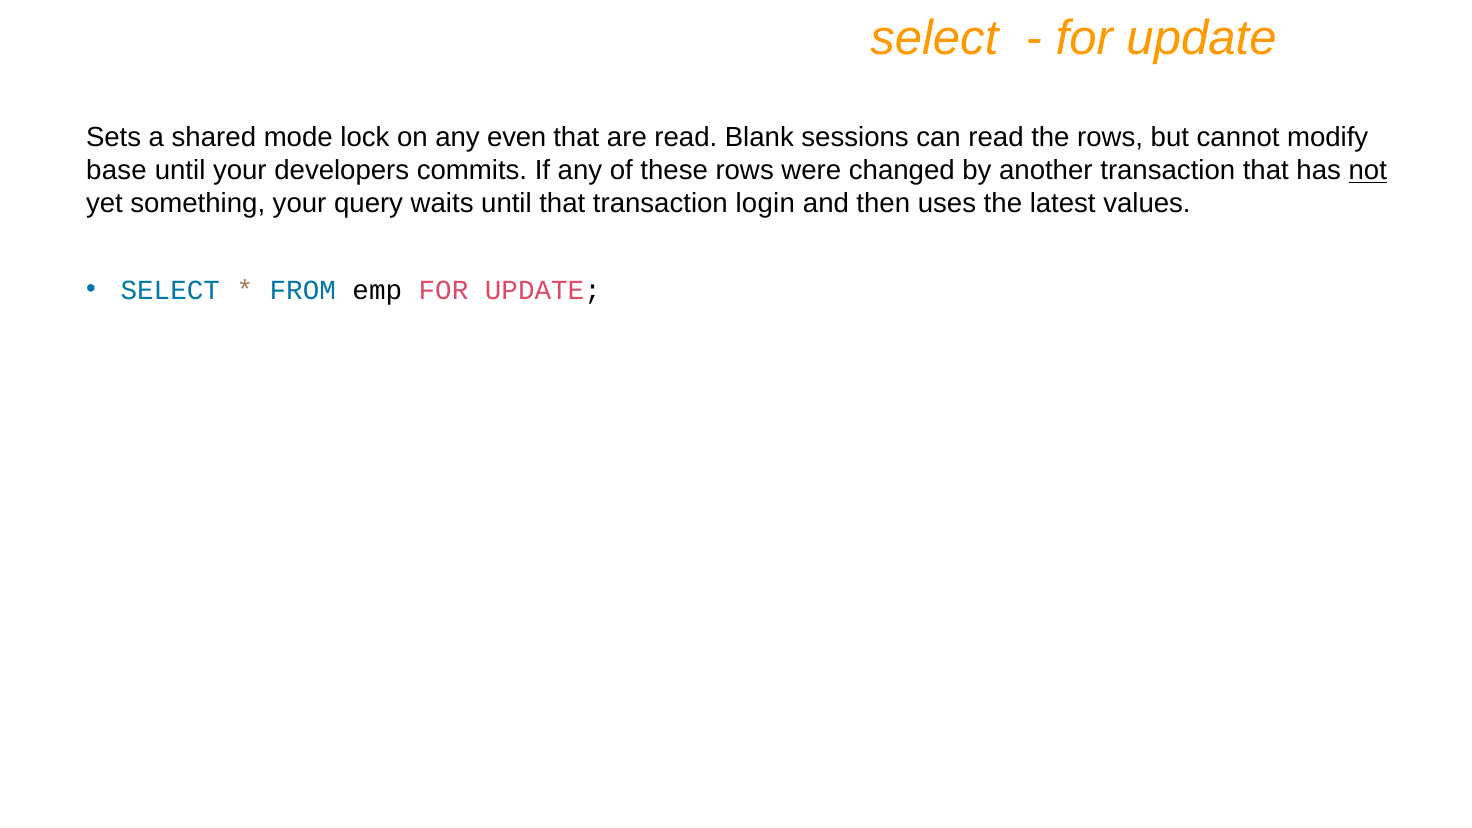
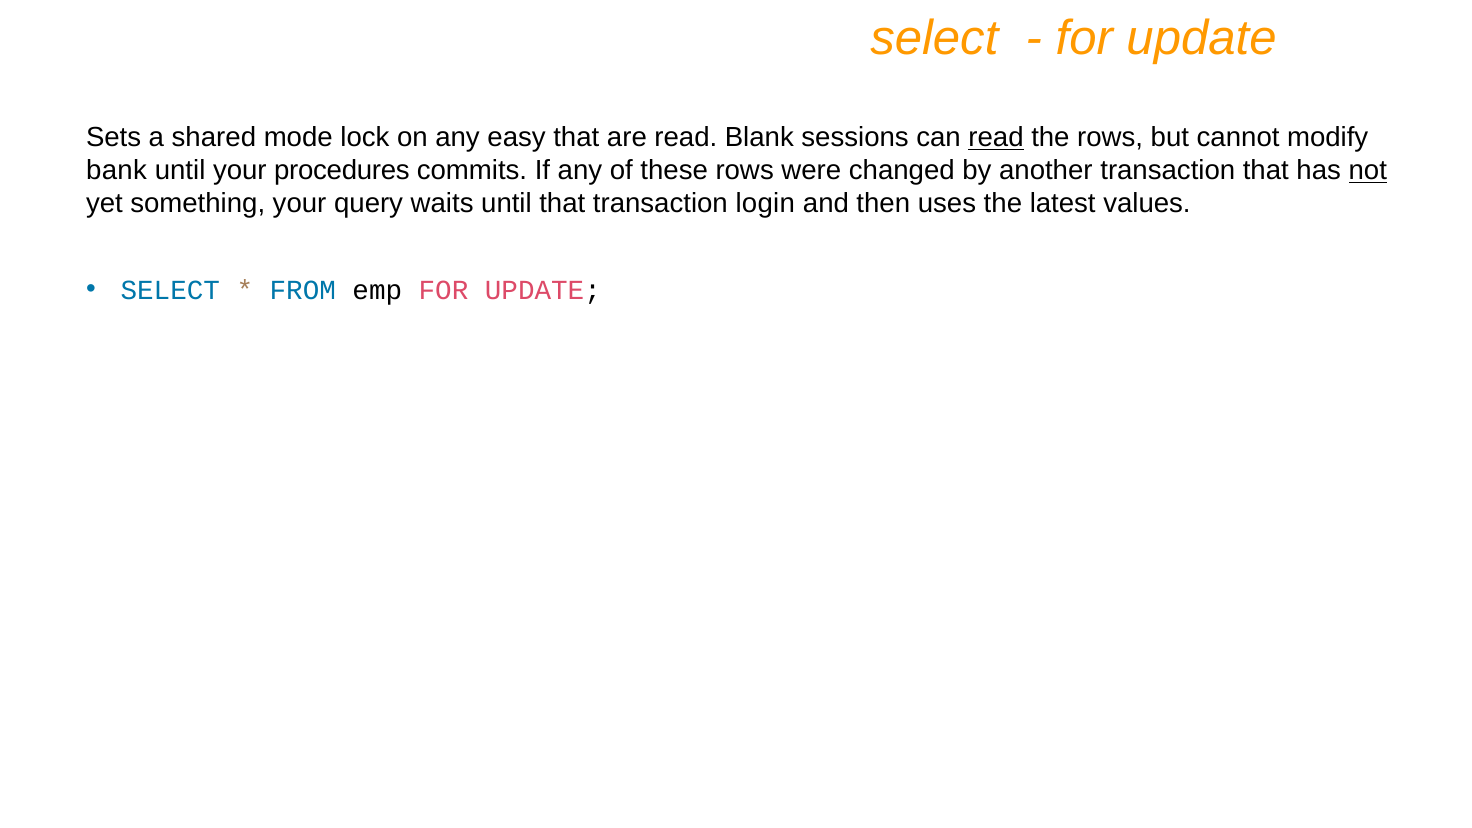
even: even -> easy (517, 137)
read underline: none -> present (996, 137)
base: base -> bank (116, 171)
developers: developers -> procedures (342, 171)
